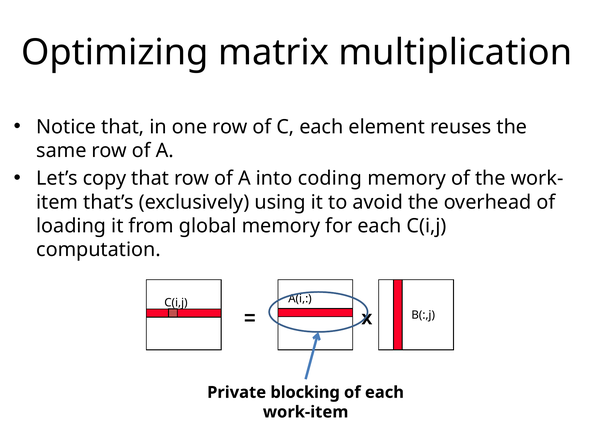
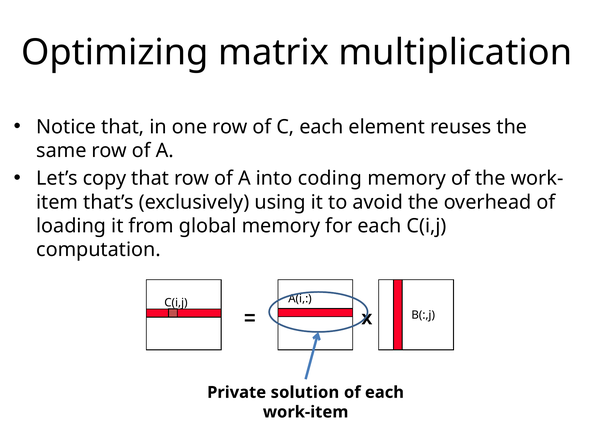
blocking: blocking -> solution (305, 392)
